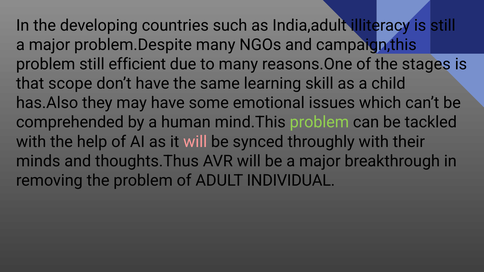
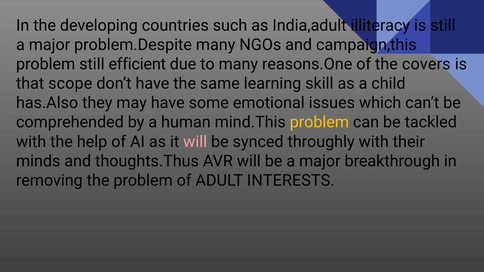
stages: stages -> covers (426, 64)
problem colour: light green -> yellow (319, 122)
INDIVIDUAL: INDIVIDUAL -> INTERESTS (291, 181)
